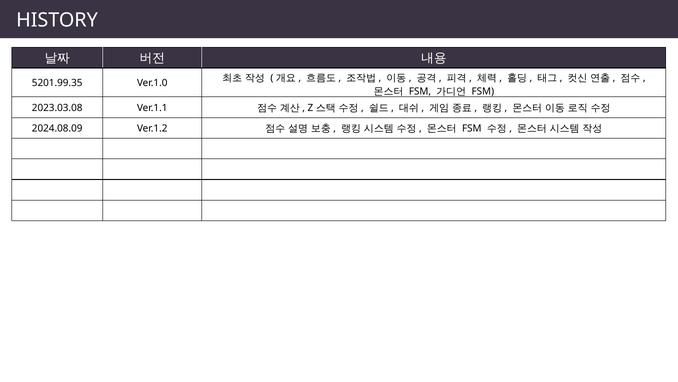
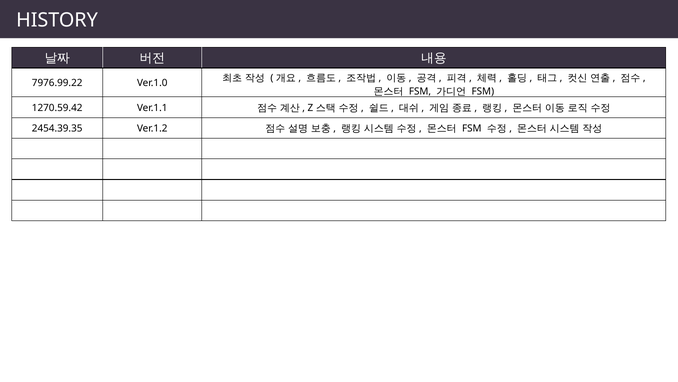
5201.99.35: 5201.99.35 -> 7976.99.22 (57, 83)
2023.03.08: 2023.03.08 -> 1270.59.42 (57, 108)
2024.08.09: 2024.08.09 -> 2454.39.35 (57, 128)
